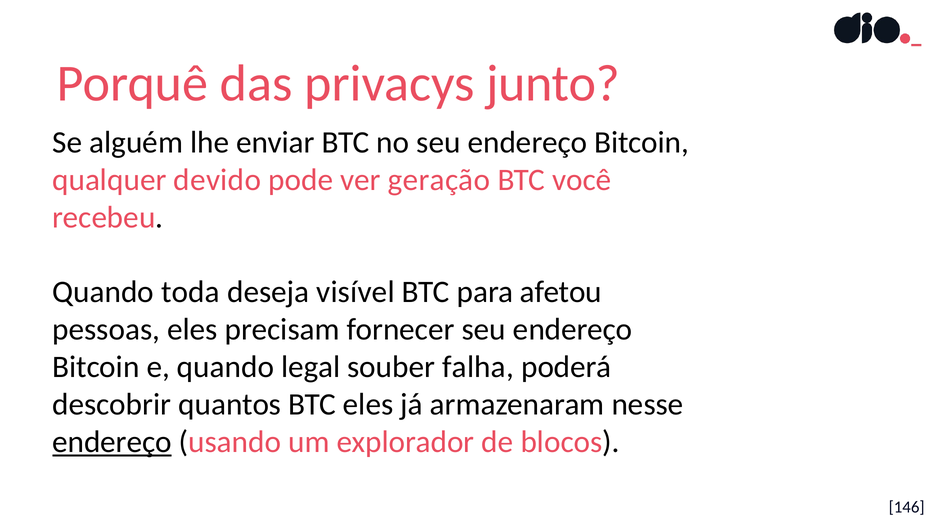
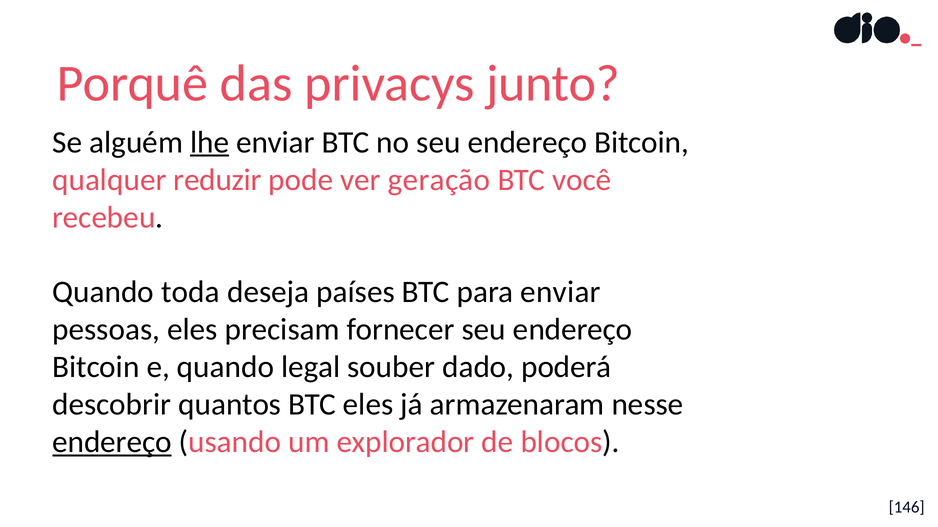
lhe underline: none -> present (210, 142)
devido: devido -> reduzir (218, 180)
visível: visível -> países (356, 292)
para afetou: afetou -> enviar (560, 292)
falha: falha -> dado (478, 368)
